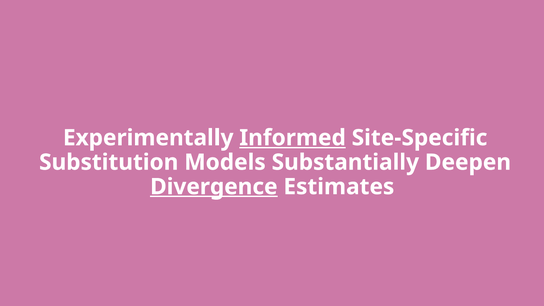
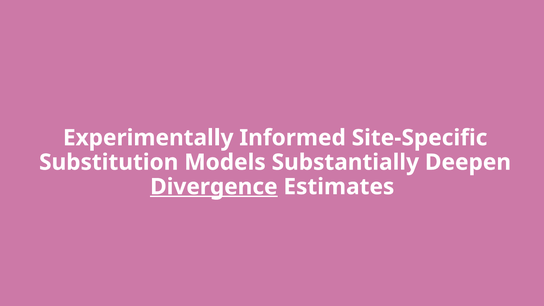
Informed underline: present -> none (293, 138)
